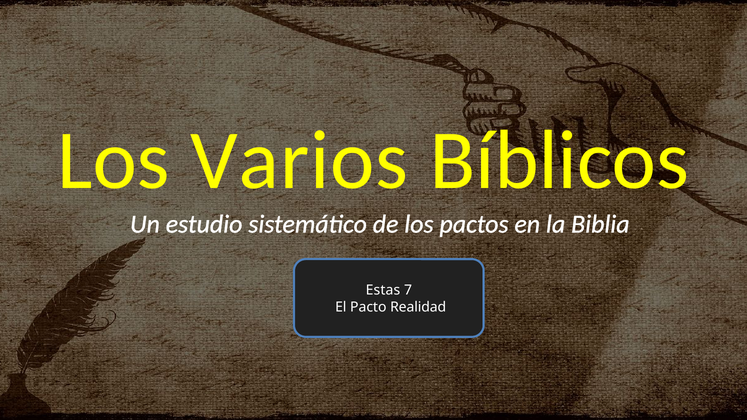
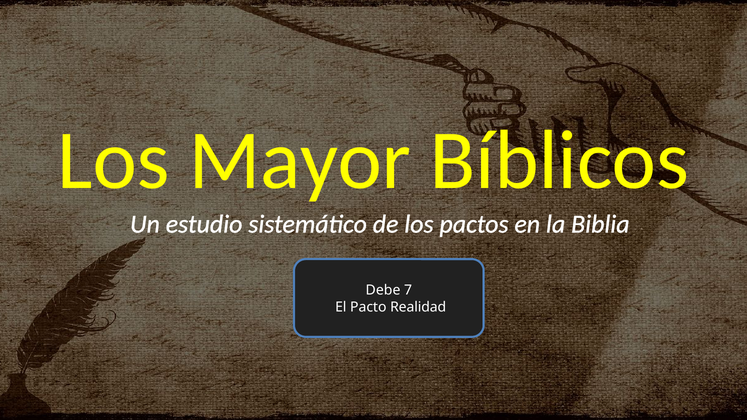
Varios: Varios -> Mayor (300, 160)
Estas: Estas -> Debe (383, 290)
